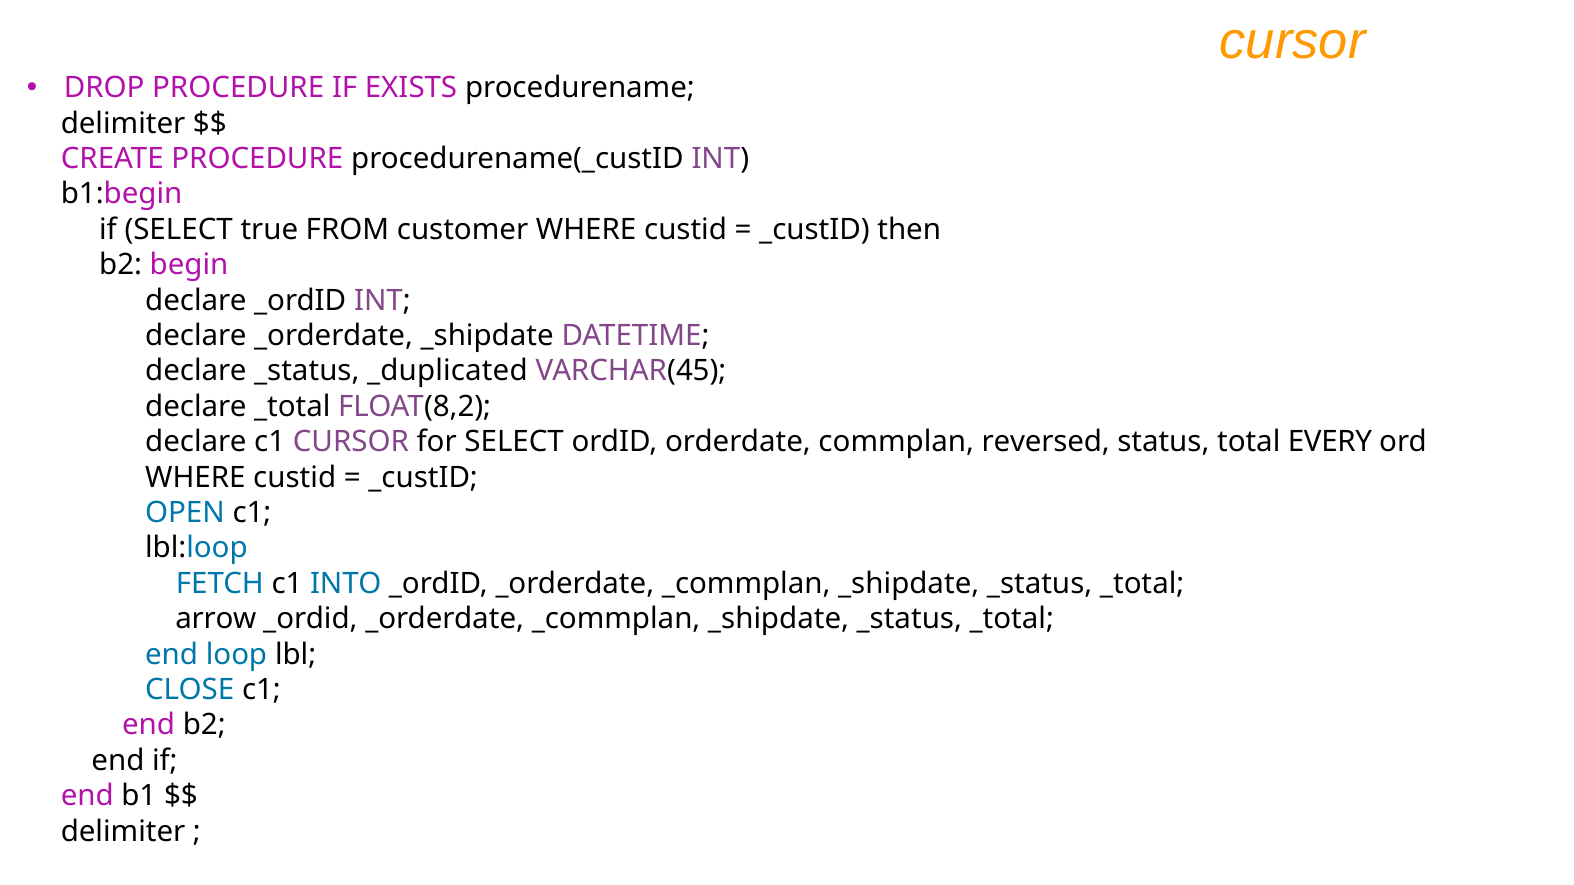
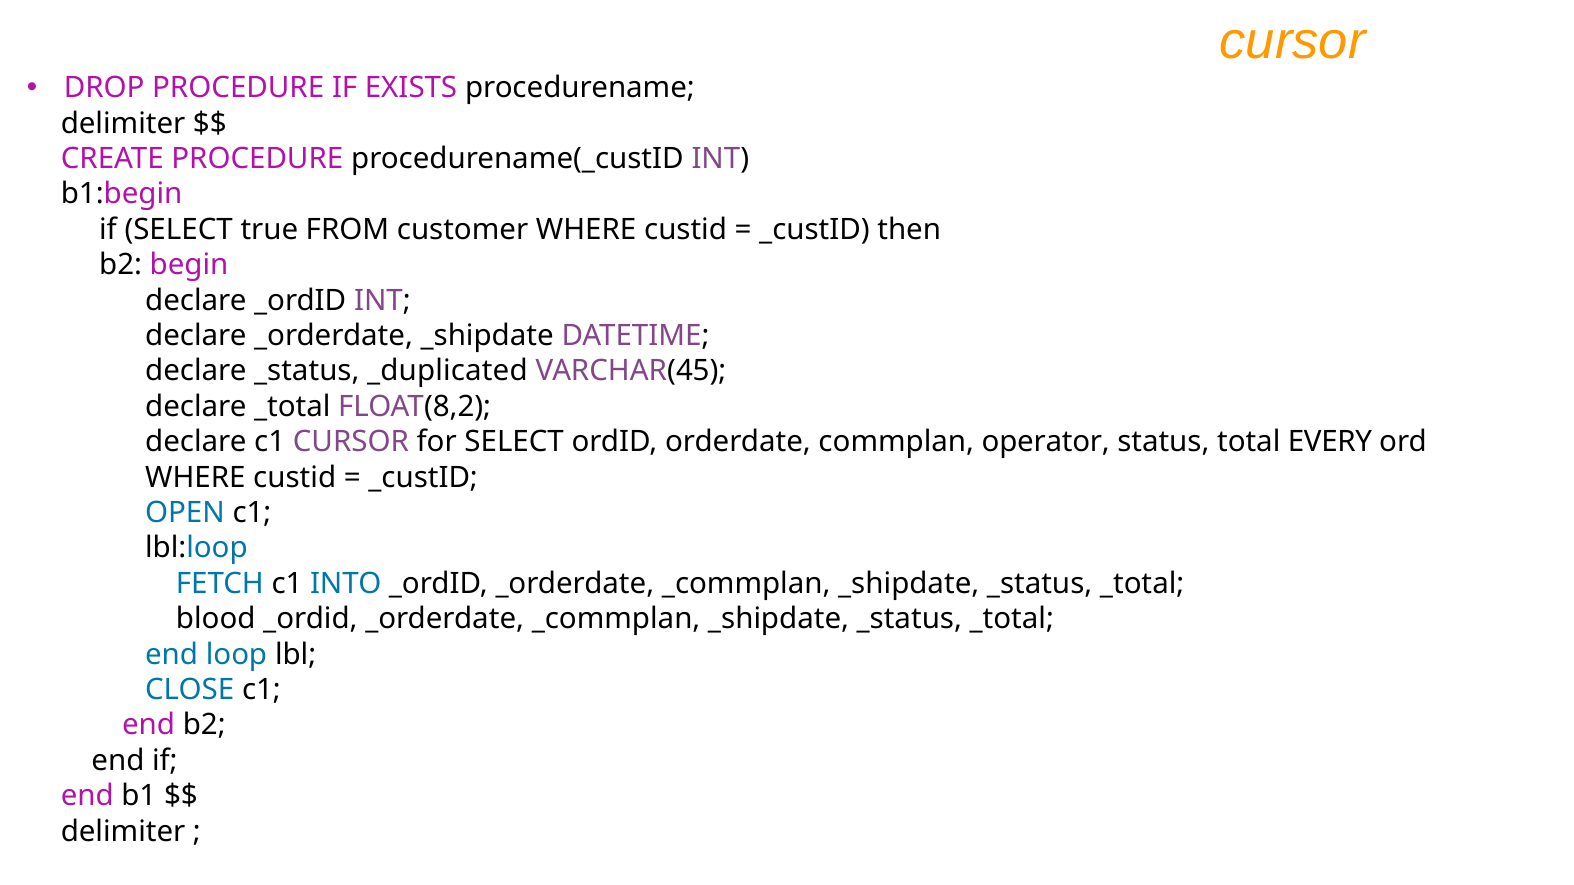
reversed: reversed -> operator (1046, 442)
arrow: arrow -> blood (216, 619)
